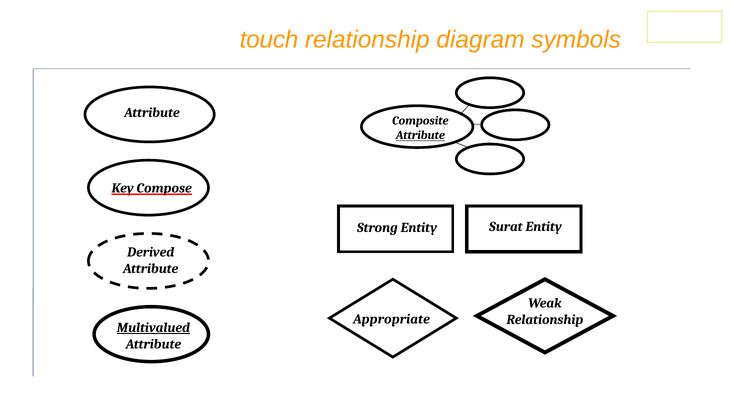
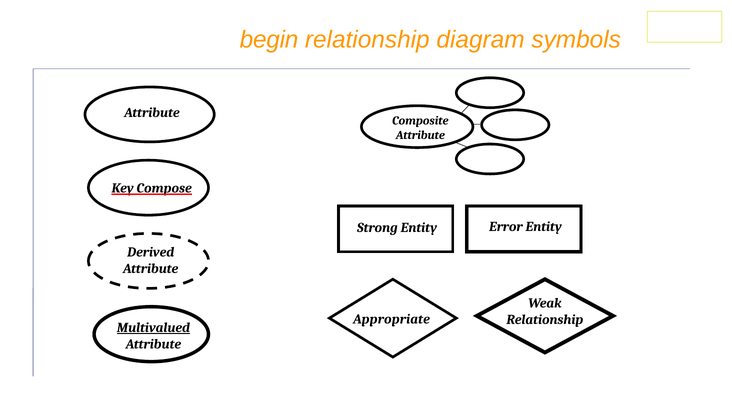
touch: touch -> begin (269, 40)
Attribute underline: present -> none (420, 135)
Surat: Surat -> Error (506, 227)
